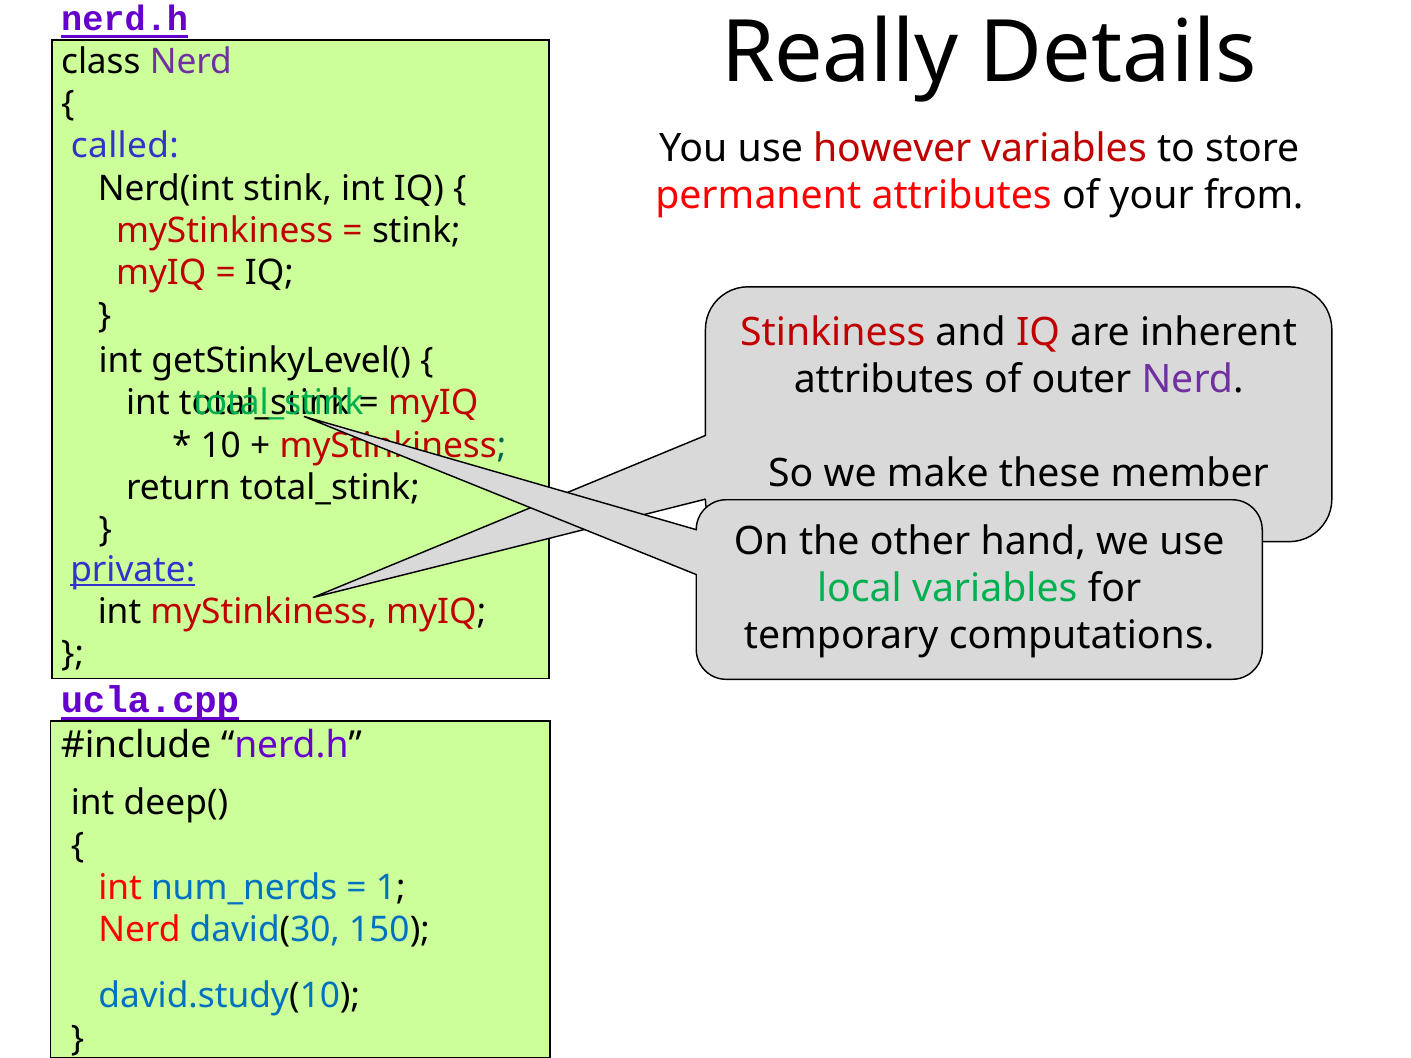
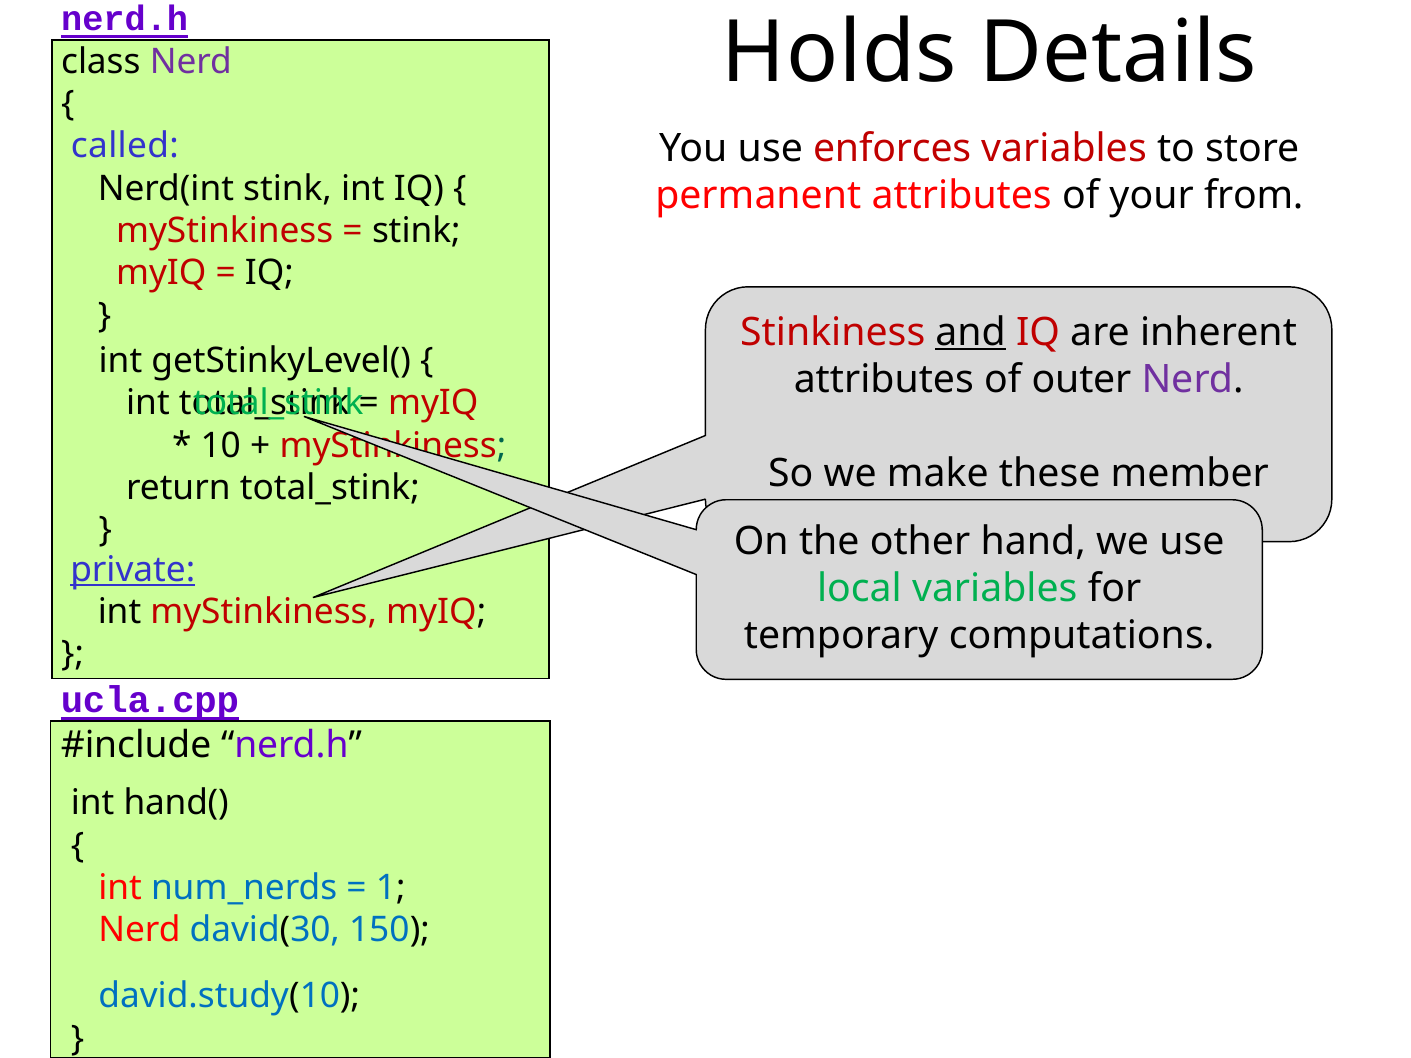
Really: Really -> Holds (839, 53)
however: however -> enforces (892, 149)
and underline: none -> present (971, 333)
deep(: deep( -> hand( (176, 804)
